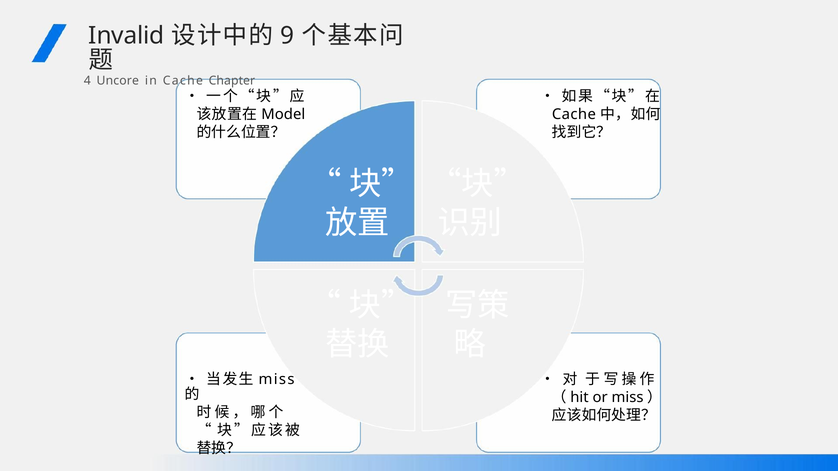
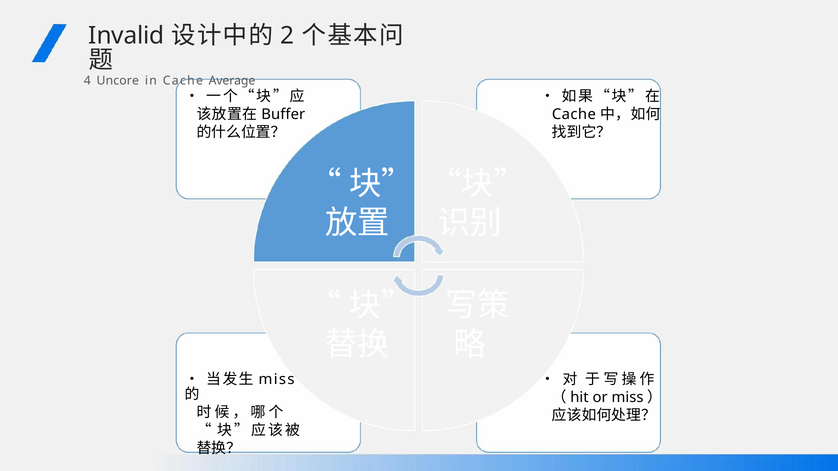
9: 9 -> 2 (287, 36)
Chapter: Chapter -> Average (232, 81)
Model: Model -> Buffer (283, 114)
